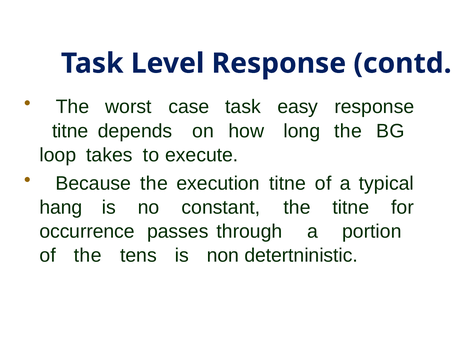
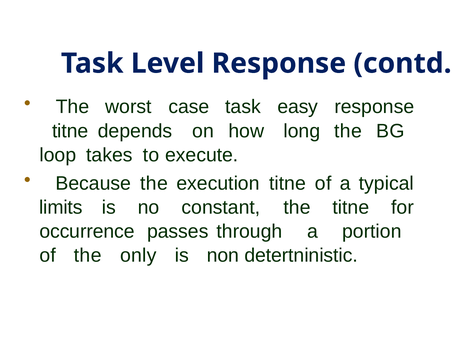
hang: hang -> limits (61, 207)
tens: tens -> only (138, 256)
